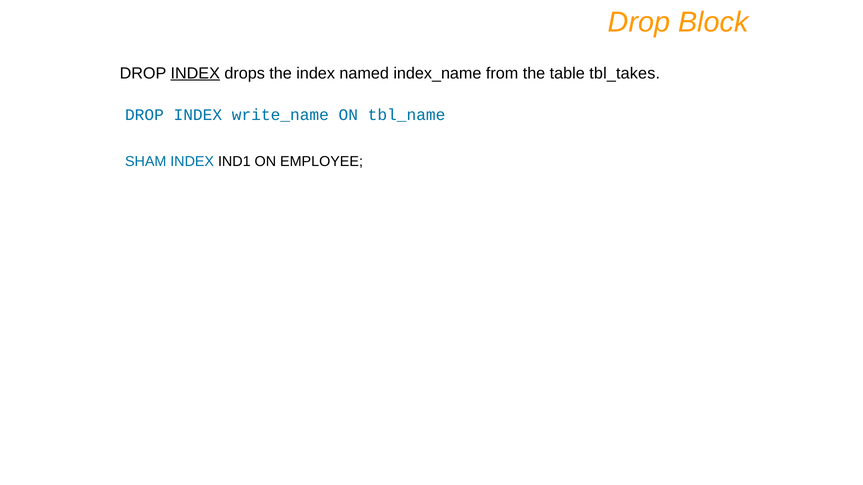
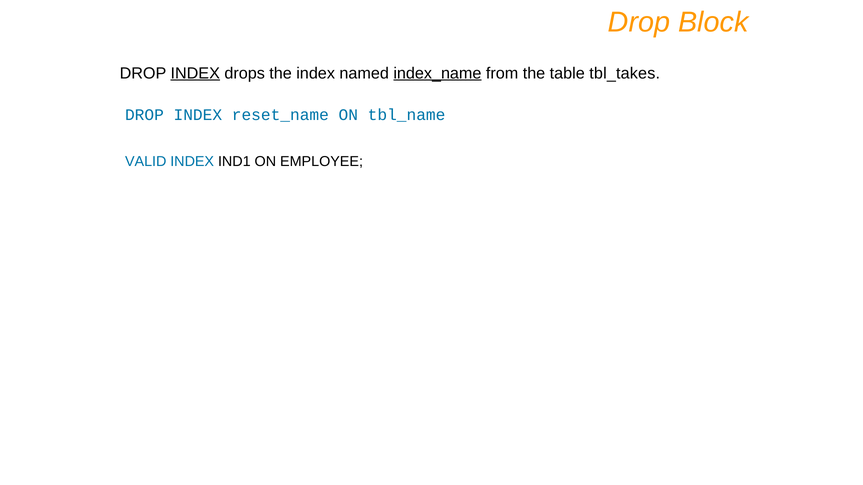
index_name underline: none -> present (437, 73)
write_name: write_name -> reset_name (280, 115)
SHAM: SHAM -> VALID (146, 162)
